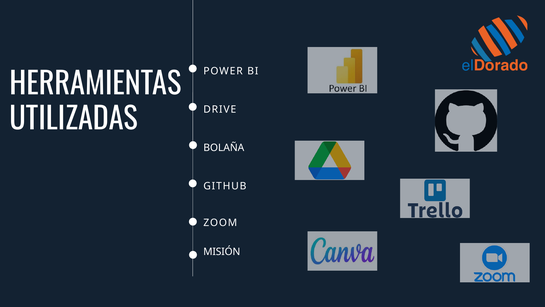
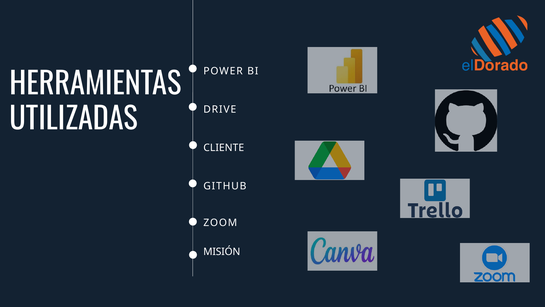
BOLAÑA: BOLAÑA -> CLIENTE (224, 148)
